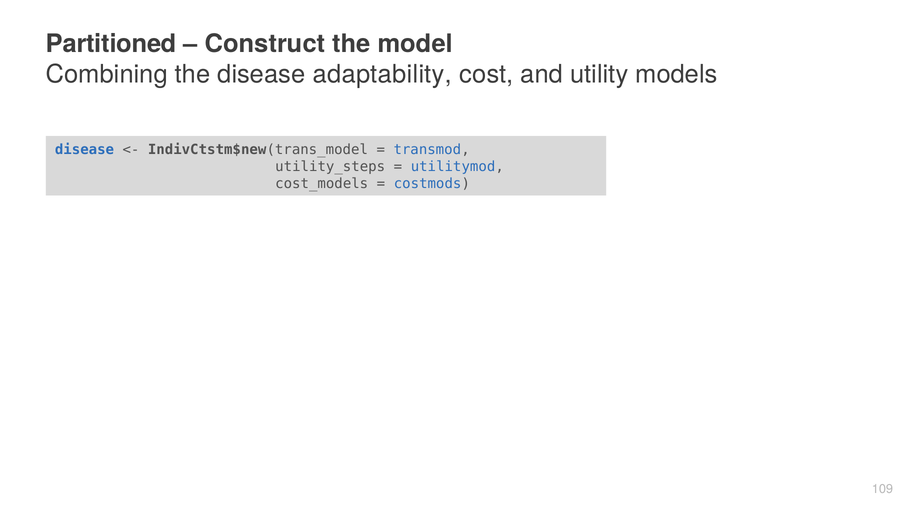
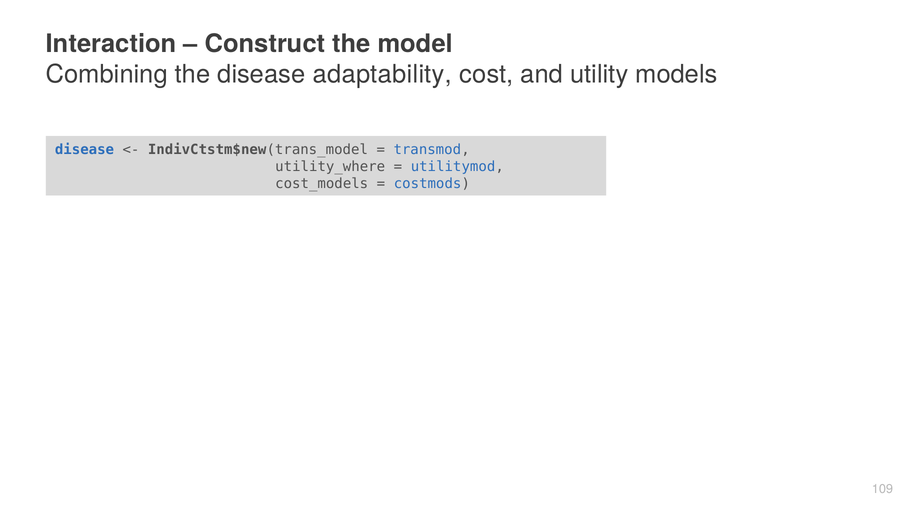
Partitioned: Partitioned -> Interaction (111, 44)
utility_steps: utility_steps -> utility_where (330, 167)
